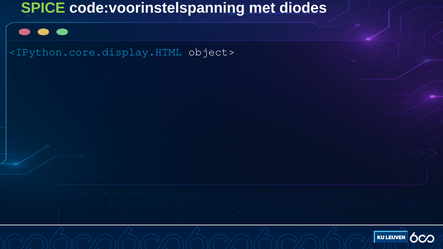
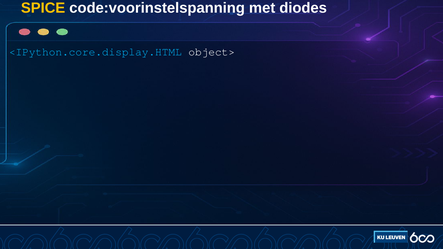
SPICE colour: light green -> yellow (43, 8)
